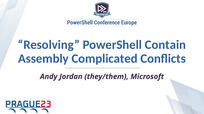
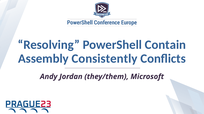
Complicated: Complicated -> Consistently (105, 59)
